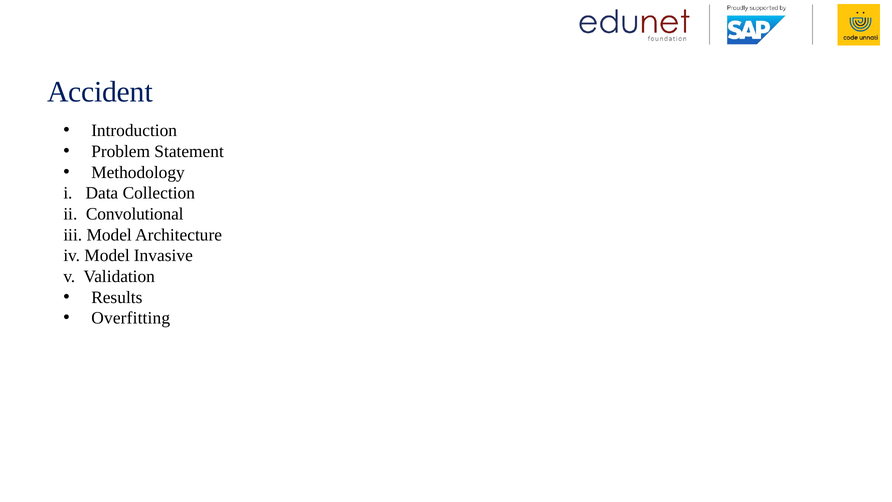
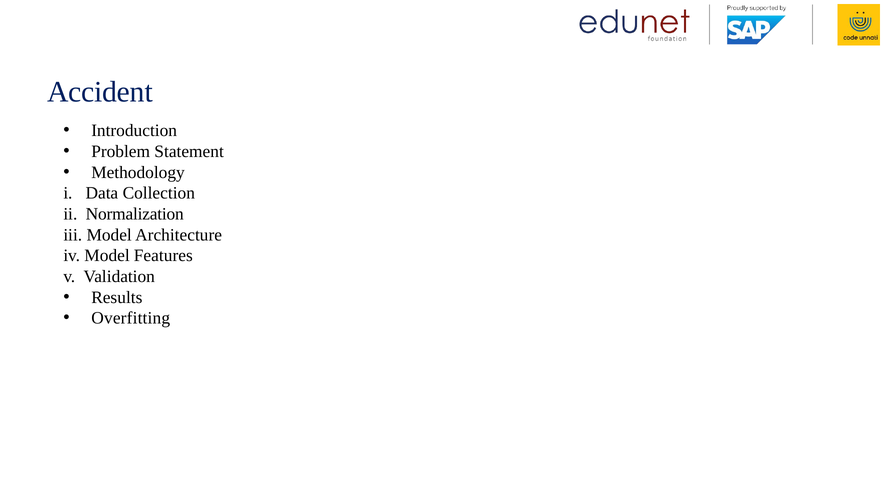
Convolutional: Convolutional -> Normalization (135, 214)
Invasive: Invasive -> Features (163, 256)
